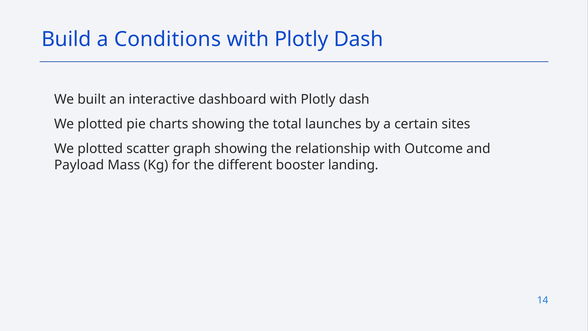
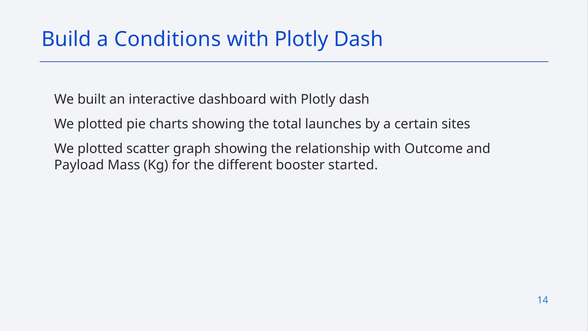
landing: landing -> started (353, 165)
